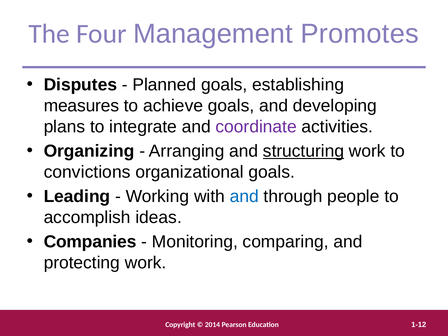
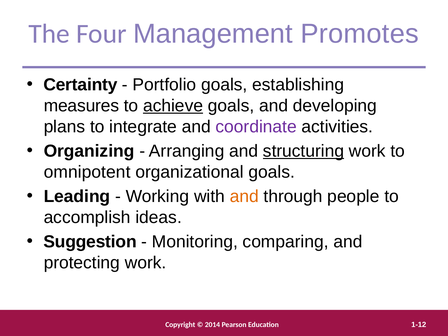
Disputes: Disputes -> Certainty (80, 85)
Planned: Planned -> Portfolio (164, 85)
achieve underline: none -> present (173, 106)
convictions: convictions -> omnipotent (87, 172)
and colour: blue -> orange (244, 196)
Companies: Companies -> Suggestion (90, 242)
